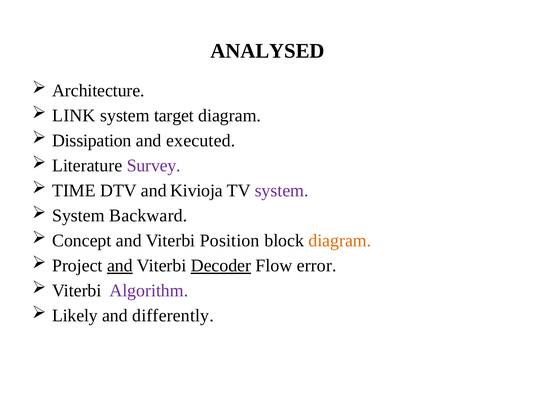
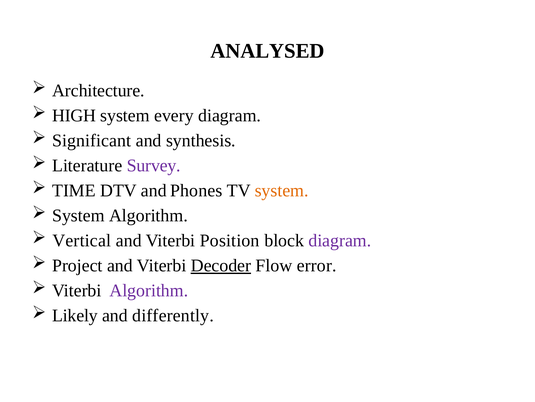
LINK: LINK -> HIGH (74, 115)
target: target -> every (174, 115)
Dissipation: Dissipation -> Significant (92, 140)
executed: executed -> synthesis (201, 140)
Kivioja: Kivioja -> Phones (196, 190)
system colour: purple -> orange (282, 190)
System Backward: Backward -> Algorithm (148, 215)
Concept: Concept -> Vertical (82, 240)
diagram colour: orange -> purple (340, 240)
and underline: present -> none (120, 265)
